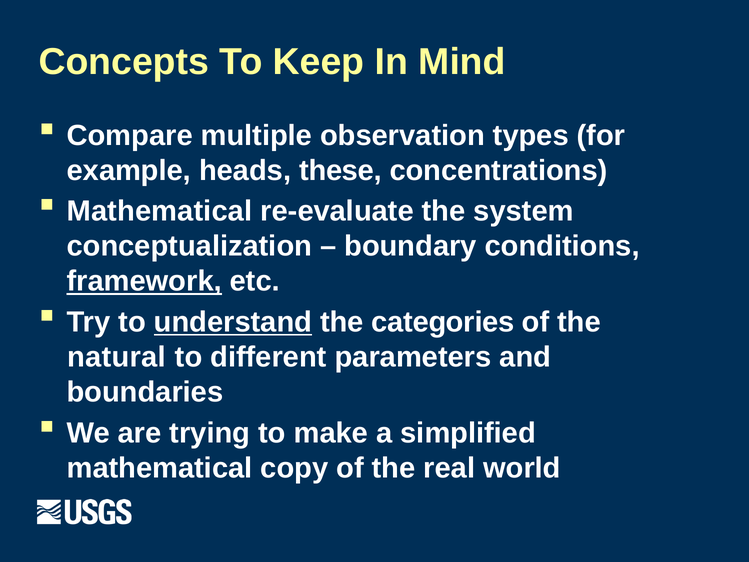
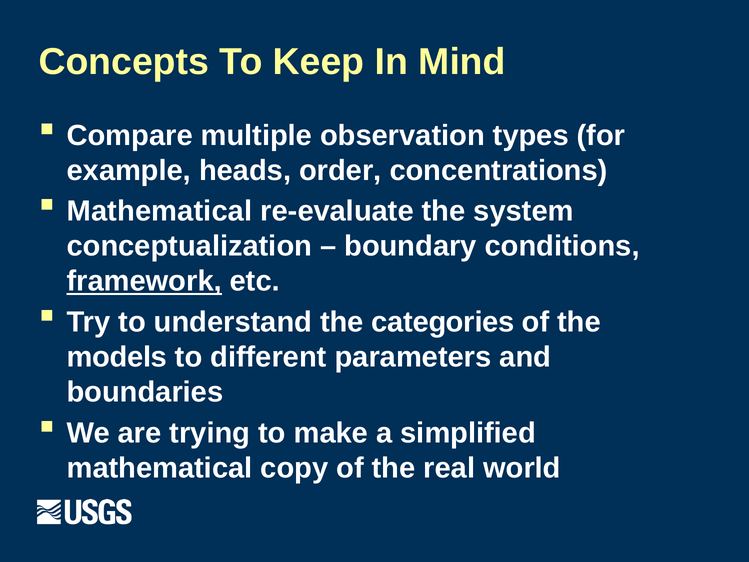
these: these -> order (340, 170)
understand underline: present -> none (233, 322)
natural: natural -> models (117, 357)
